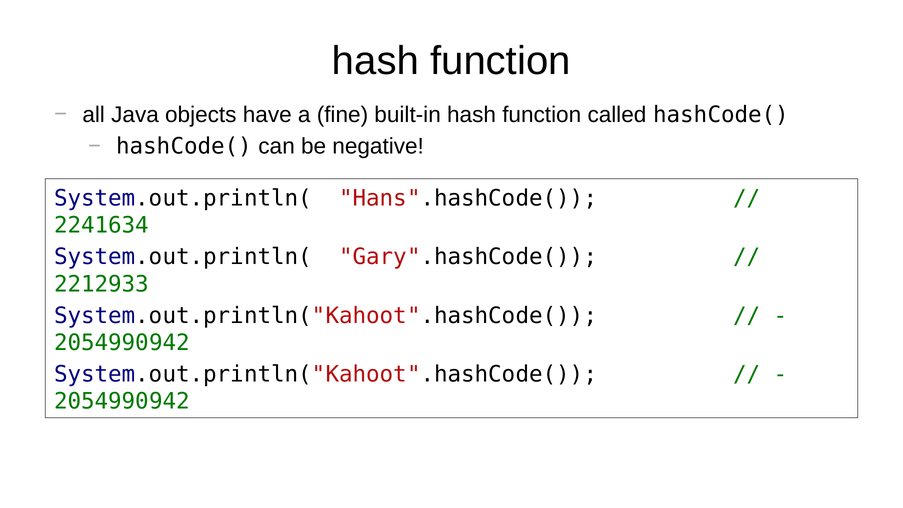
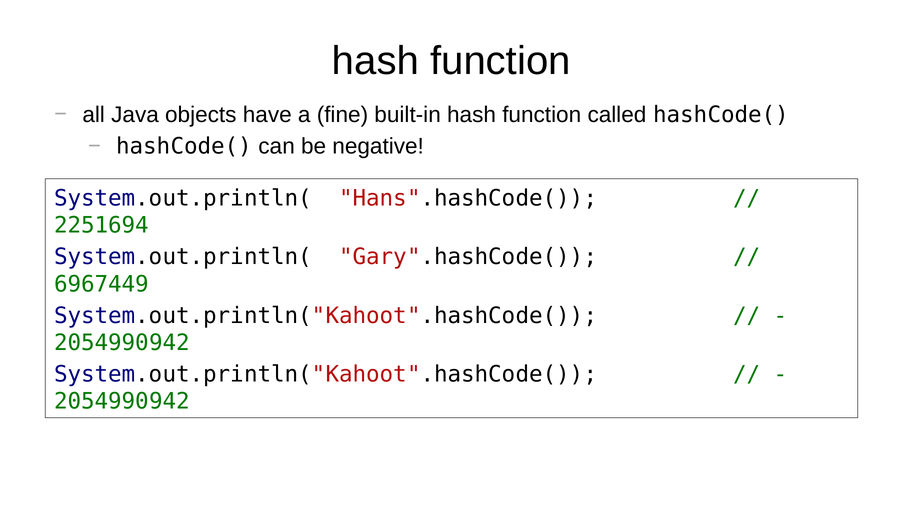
2241634: 2241634 -> 2251694 (101, 225)
2212933: 2212933 -> 6967449 (101, 284)
